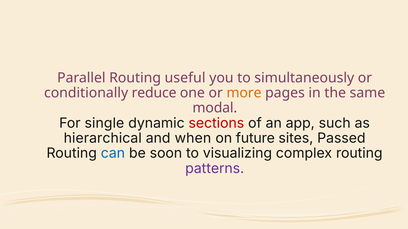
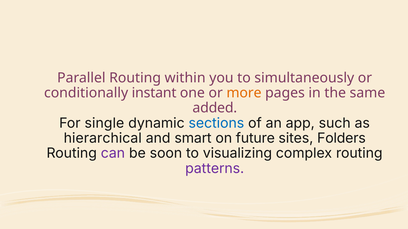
useful: useful -> within (185, 78)
reduce: reduce -> instant (154, 93)
modal: modal -> added (215, 108)
sections colour: red -> blue (216, 123)
when: when -> smart (193, 138)
Passed: Passed -> Folders (341, 138)
can colour: blue -> purple (113, 154)
